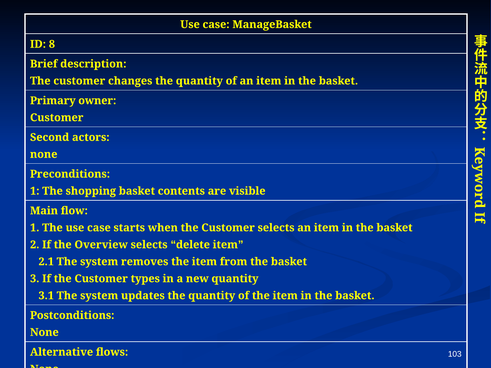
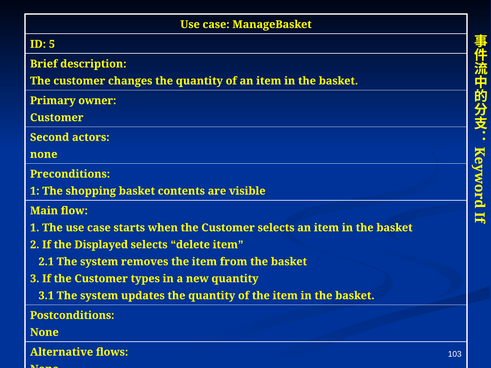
8: 8 -> 5 (52, 44)
Overview: Overview -> Displayed (101, 245)
